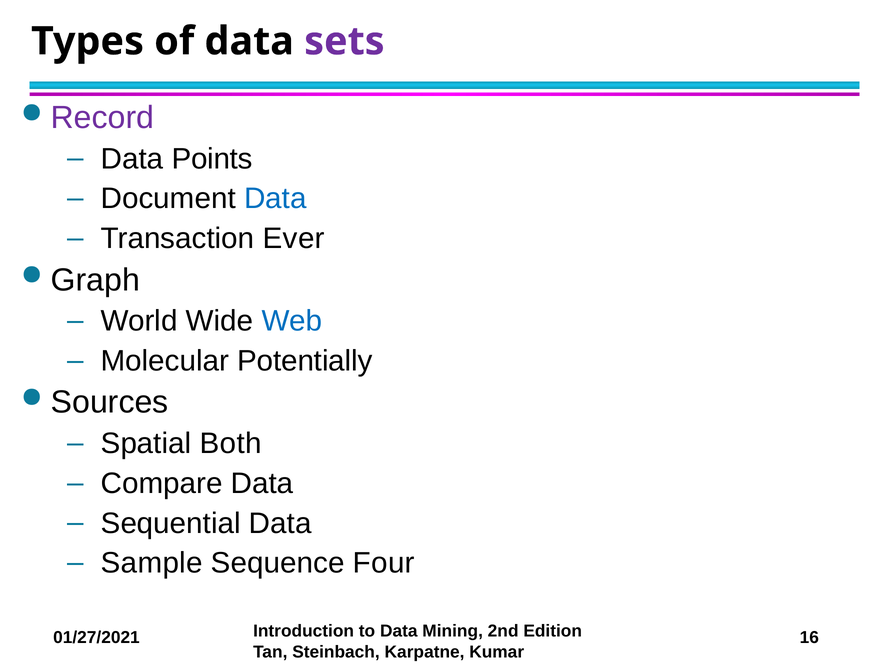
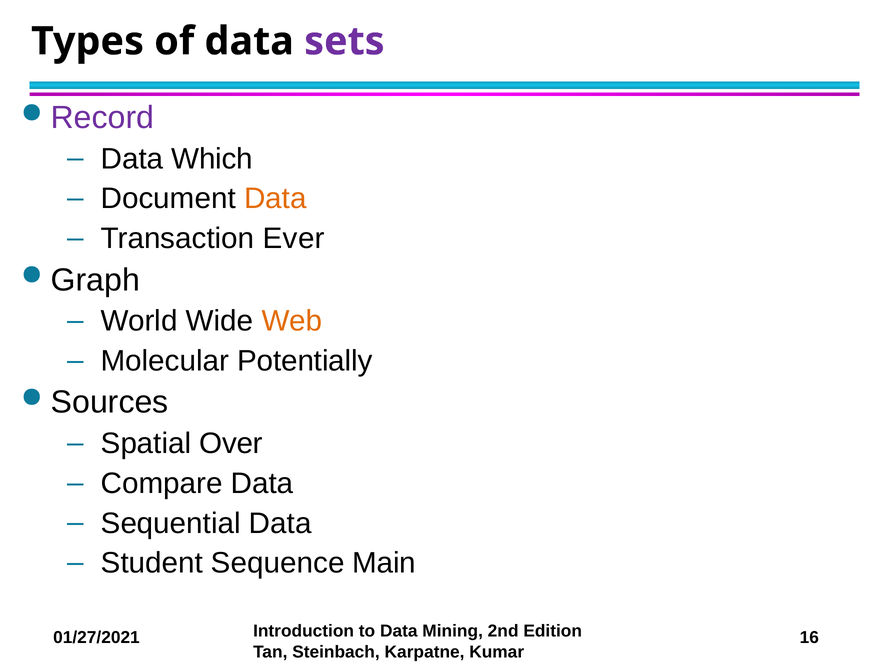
Points: Points -> Which (212, 159)
Data colour: blue -> orange (275, 199)
Web colour: blue -> orange (292, 322)
Both: Both -> Over (231, 444)
Sample: Sample -> Student (152, 564)
Four: Four -> Main (384, 564)
